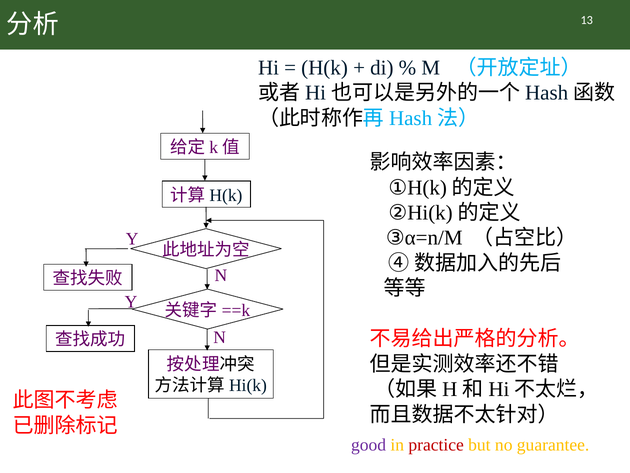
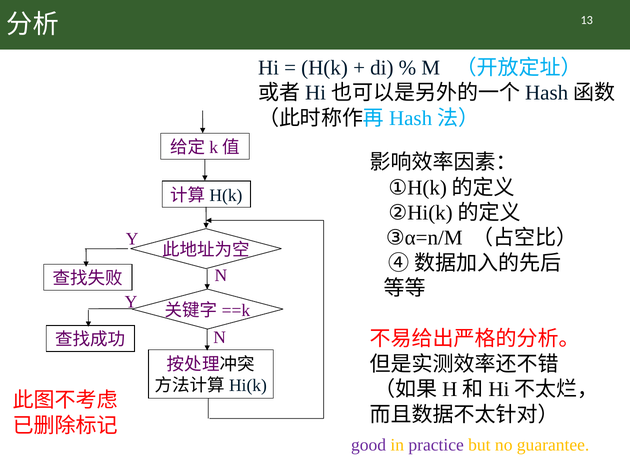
practice colour: red -> purple (436, 444)
